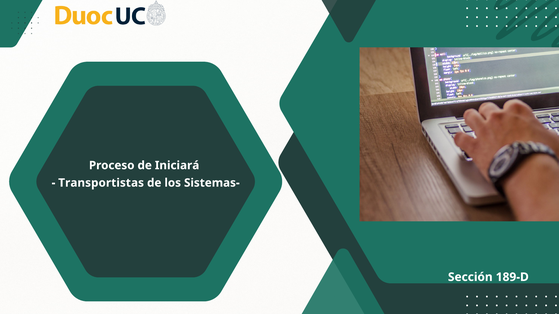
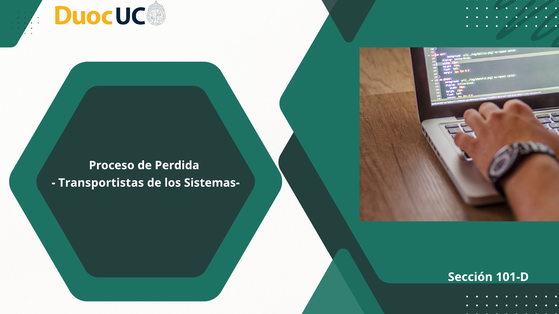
Iniciará: Iniciará -> Perdida (177, 166)
189-D: 189-D -> 101-D (512, 277)
